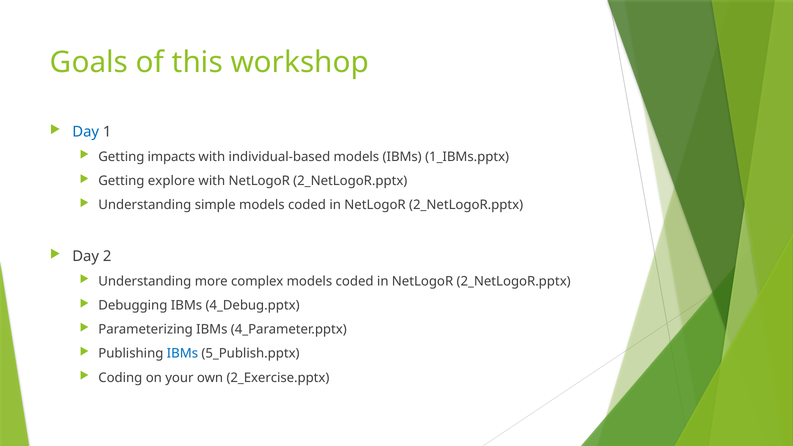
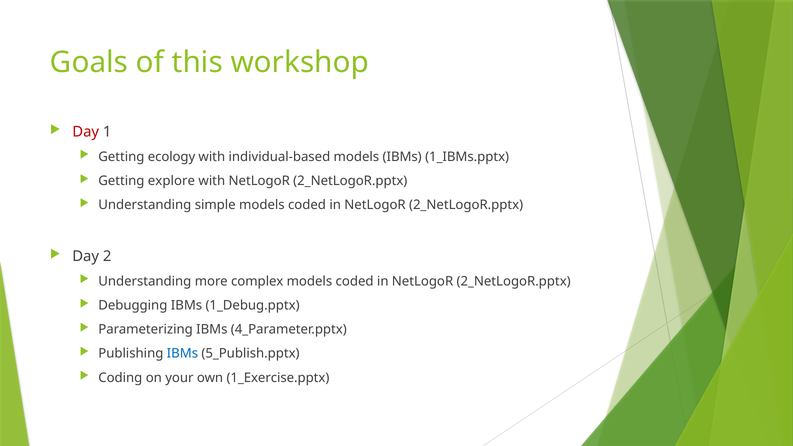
Day colour: blue -> red (86, 132)
impacts: impacts -> ecology (172, 157)
4_Debug.pptx: 4_Debug.pptx -> 1_Debug.pptx (253, 305)
2_Exercise.pptx: 2_Exercise.pptx -> 1_Exercise.pptx (278, 378)
